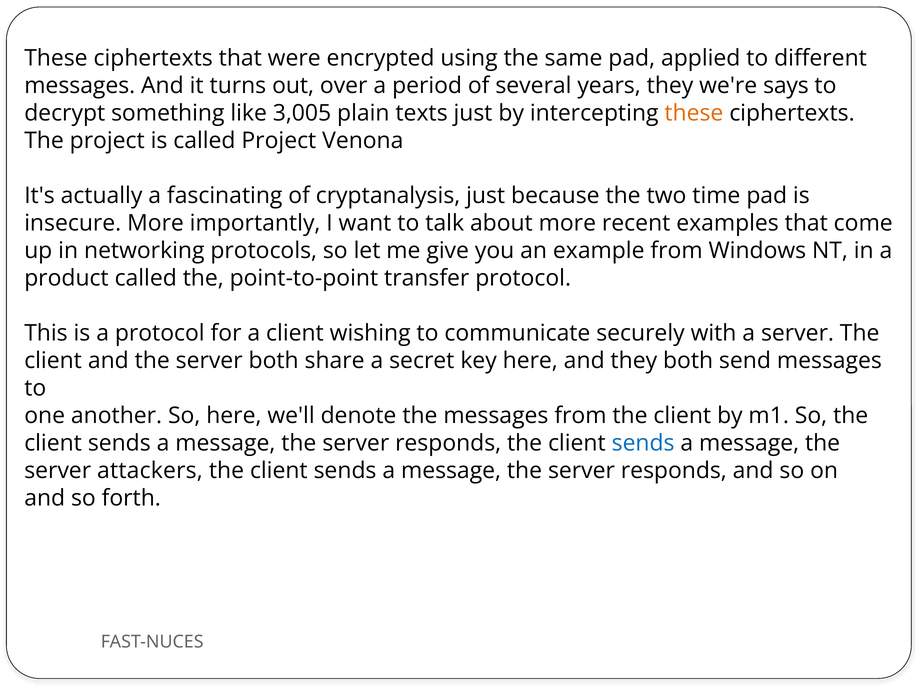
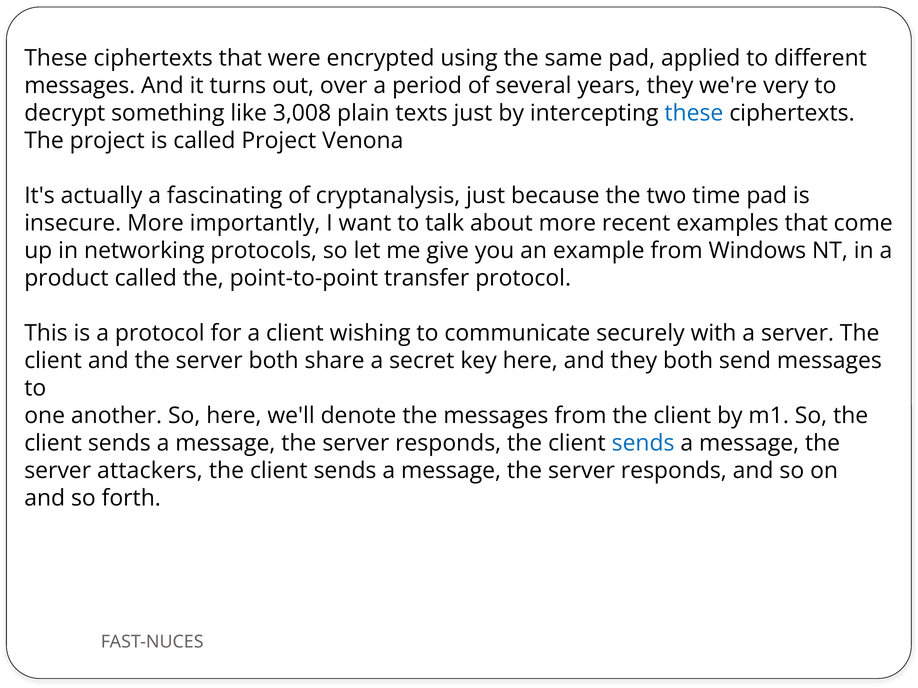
says: says -> very (786, 86)
3,005: 3,005 -> 3,008 (302, 113)
these colour: orange -> blue (694, 113)
